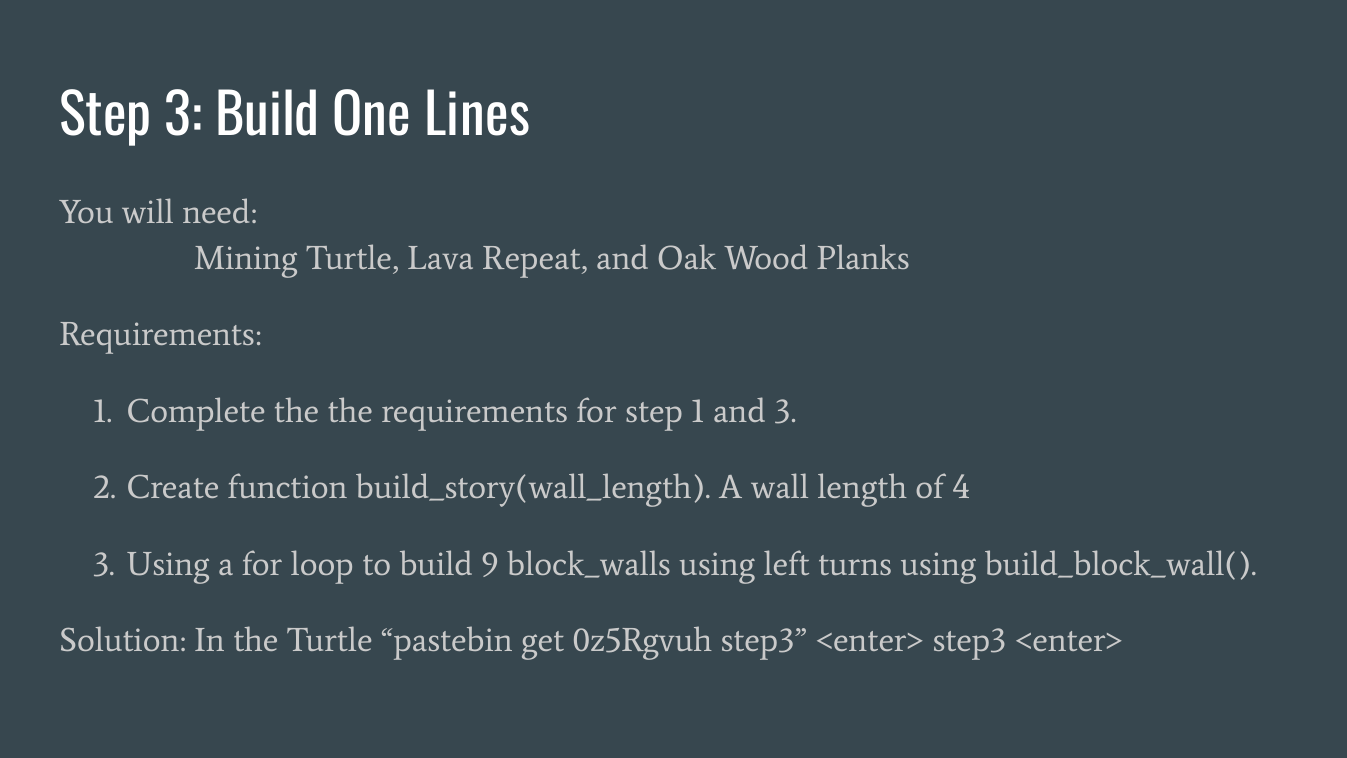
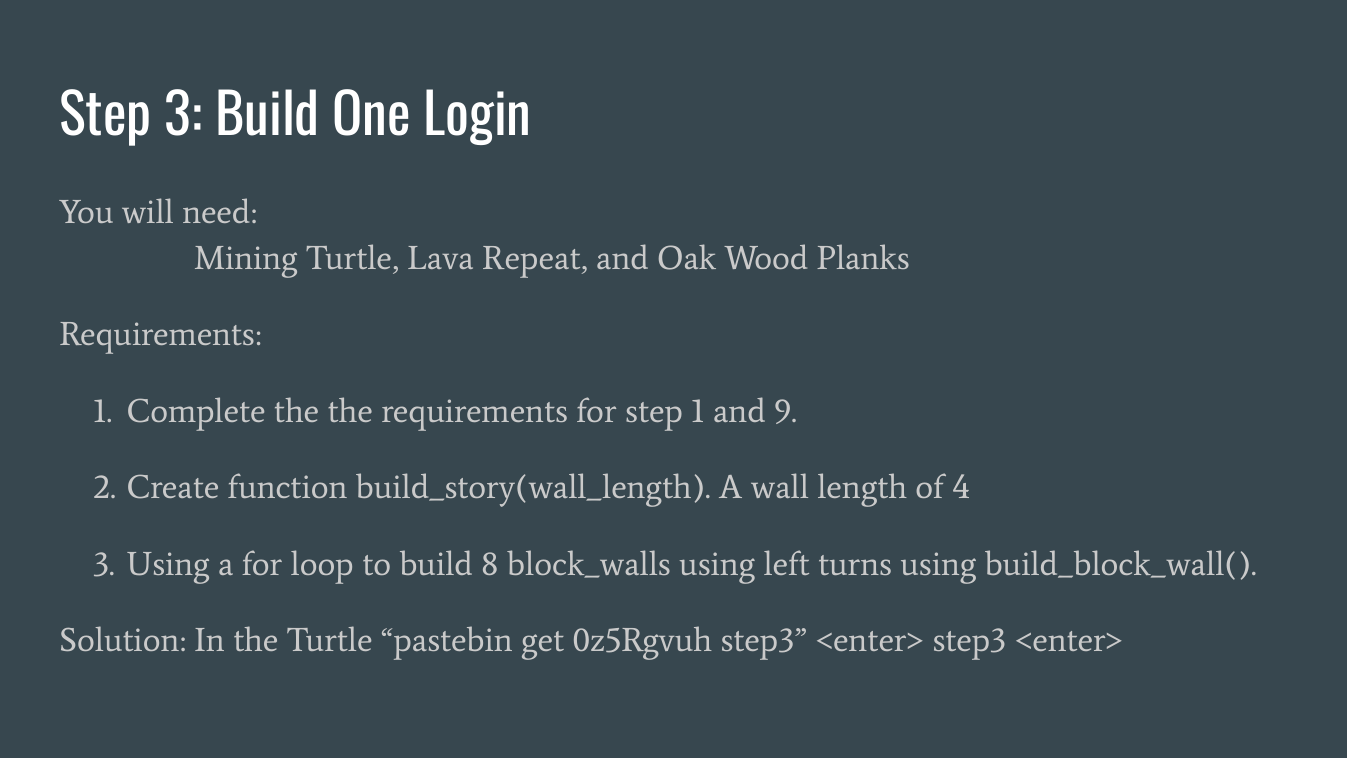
Lines: Lines -> Login (478, 117)
and 3: 3 -> 9 (786, 411)
9: 9 -> 8 (490, 564)
